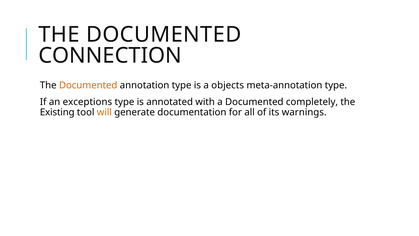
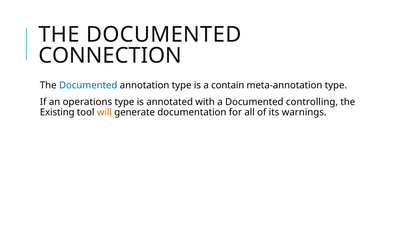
Documented colour: orange -> blue (88, 85)
objects: objects -> contain (228, 85)
exceptions: exceptions -> operations (87, 102)
completely: completely -> controlling (312, 102)
